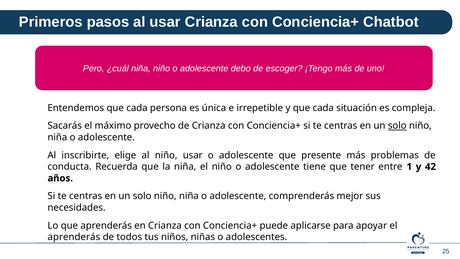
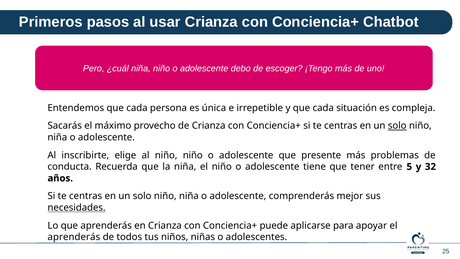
niño usar: usar -> niño (193, 155)
1: 1 -> 5 (409, 167)
42: 42 -> 32 (430, 167)
necesidades underline: none -> present (77, 207)
